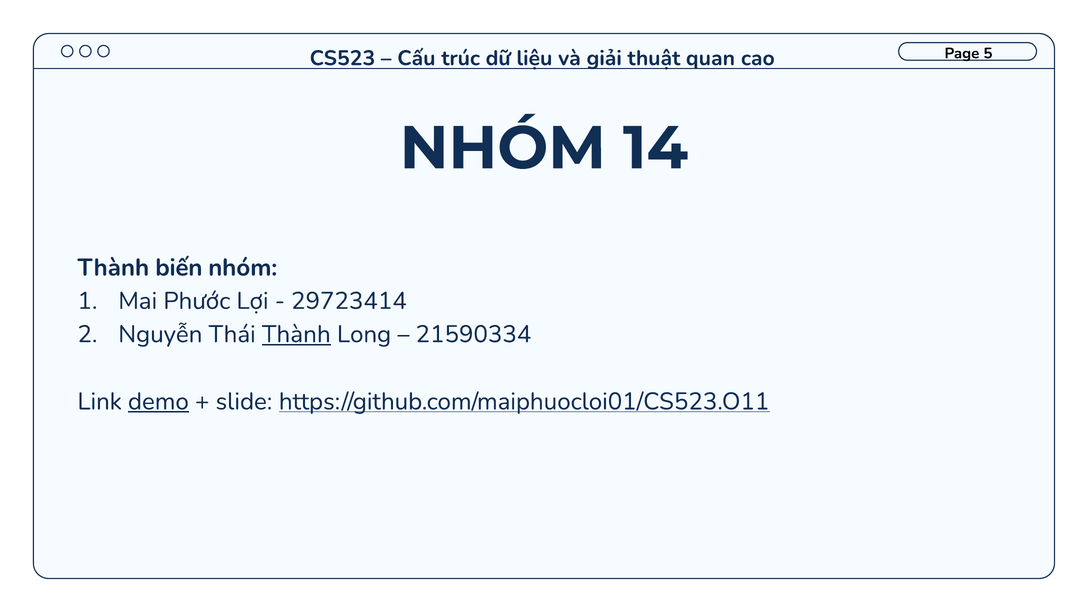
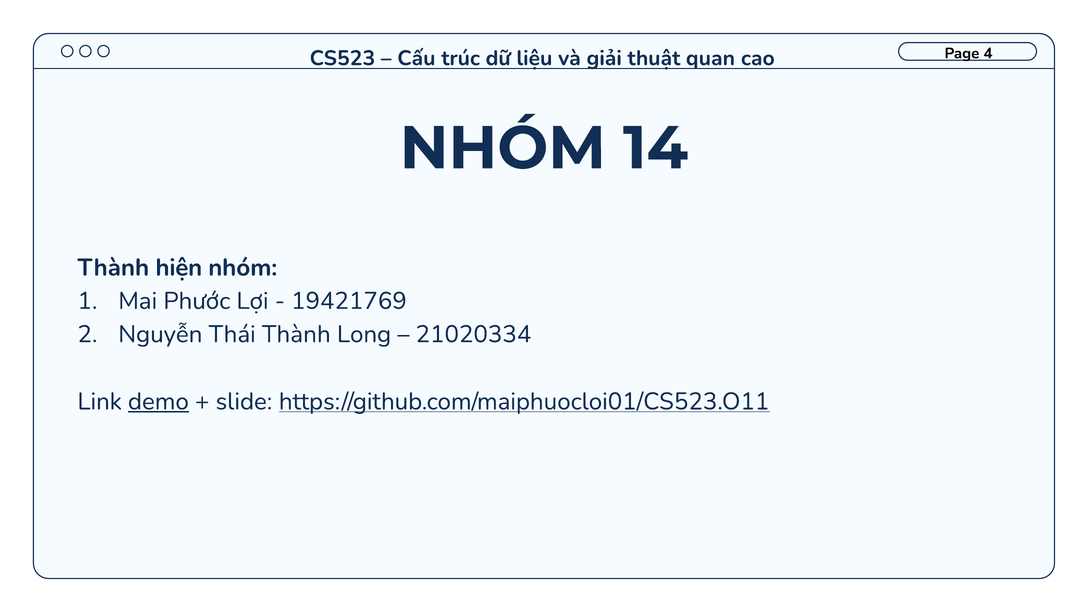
5: 5 -> 4 (988, 53)
biến: biến -> hiện (179, 268)
29723414: 29723414 -> 19421769 (349, 301)
Thành underline: present -> none (296, 334)
21590334: 21590334 -> 21020334 (473, 334)
